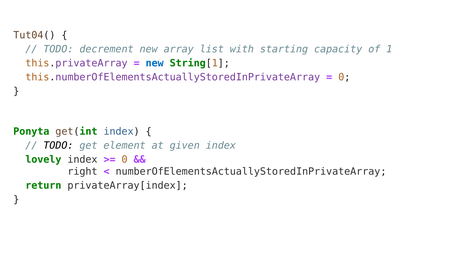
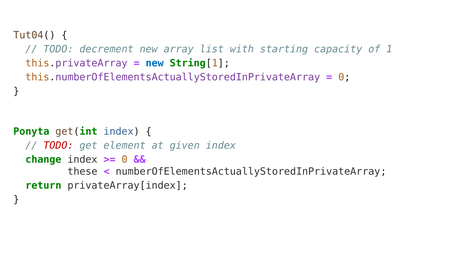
TODO colour: black -> red (58, 145)
lovely: lovely -> change (43, 159)
right: right -> these (82, 171)
